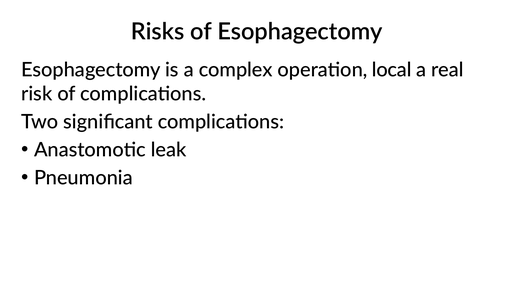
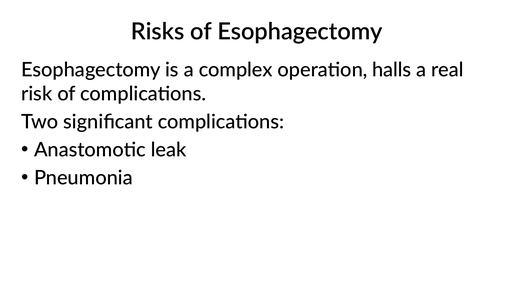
local: local -> halls (392, 70)
